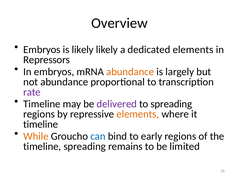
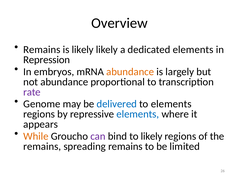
Embryos: Embryos -> Remains (42, 50)
Repressors: Repressors -> Repression (47, 60)
Timeline: Timeline -> Genome (42, 104)
delivered colour: purple -> blue (117, 104)
to spreading: spreading -> elements (171, 104)
elements colour: orange -> blue (138, 114)
timeline: timeline -> appears (41, 125)
can colour: blue -> purple (98, 136)
to early: early -> likely (152, 136)
timeline: timeline -> remains (42, 147)
